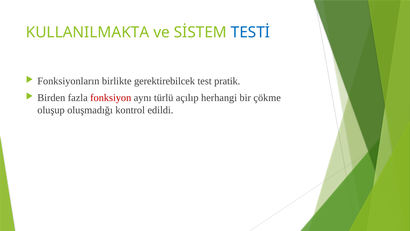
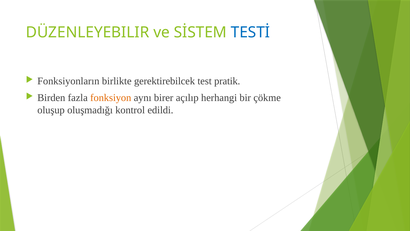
KULLANILMAKTA: KULLANILMAKTA -> DÜZENLEYEBILIR (88, 32)
fonksiyon colour: red -> orange (111, 98)
türlü: türlü -> birer (164, 98)
